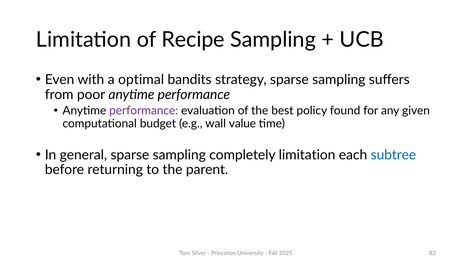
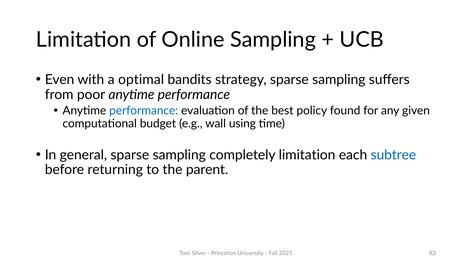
Recipe: Recipe -> Online (193, 40)
performance colour: purple -> blue (144, 111)
value: value -> using (242, 124)
